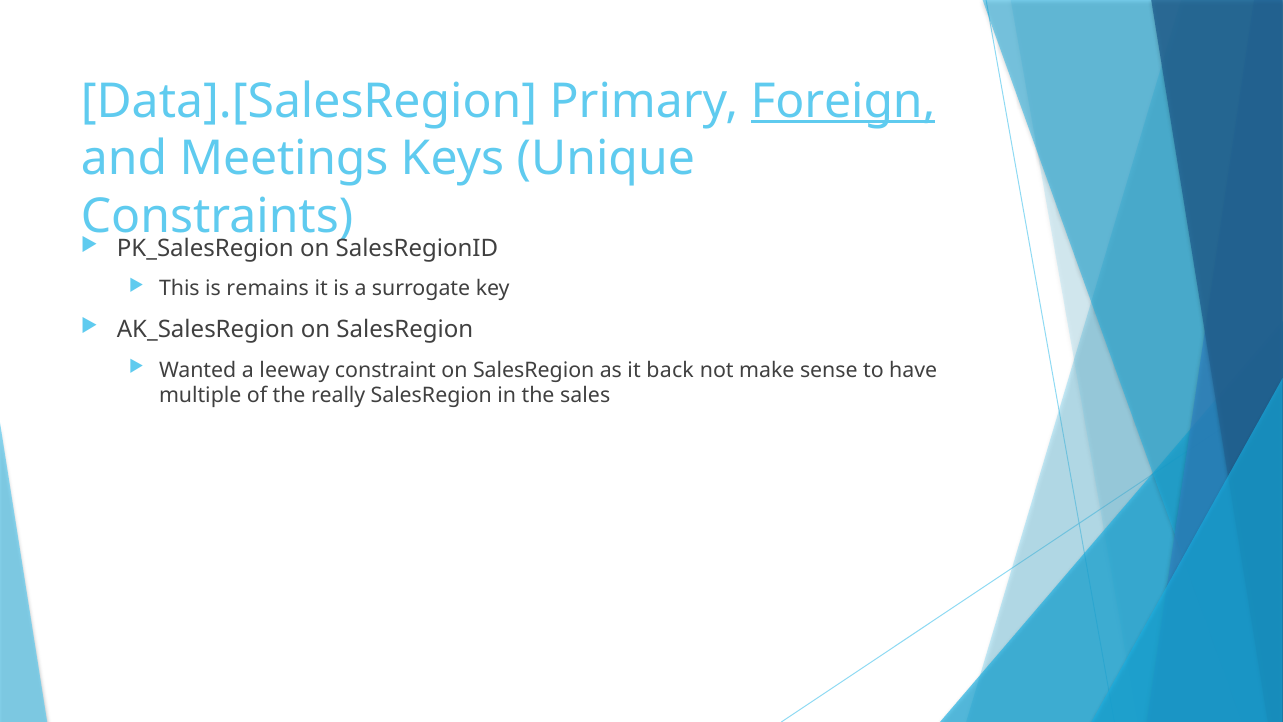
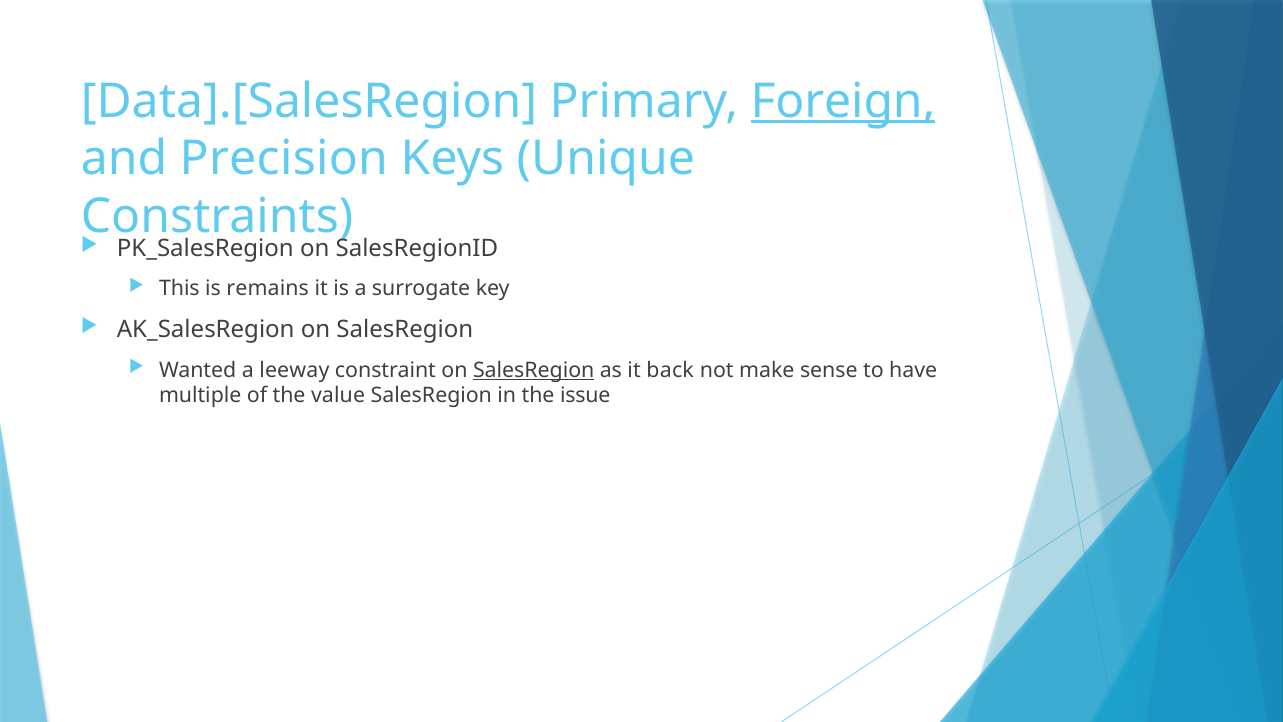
Meetings: Meetings -> Precision (284, 159)
SalesRegion underline: none -> present (534, 370)
really: really -> value (338, 396)
sales: sales -> issue (585, 396)
